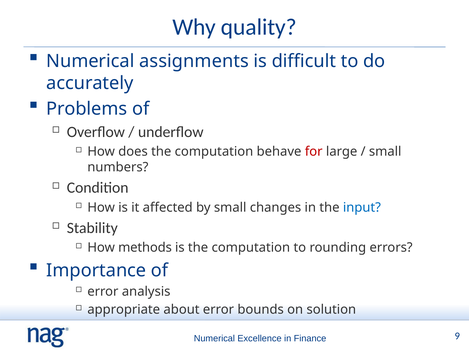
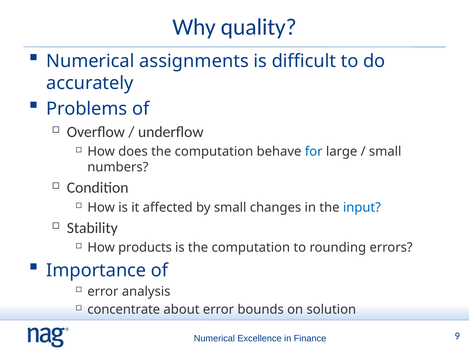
for colour: red -> blue (314, 151)
methods: methods -> products (145, 247)
appropriate: appropriate -> concentrate (124, 309)
